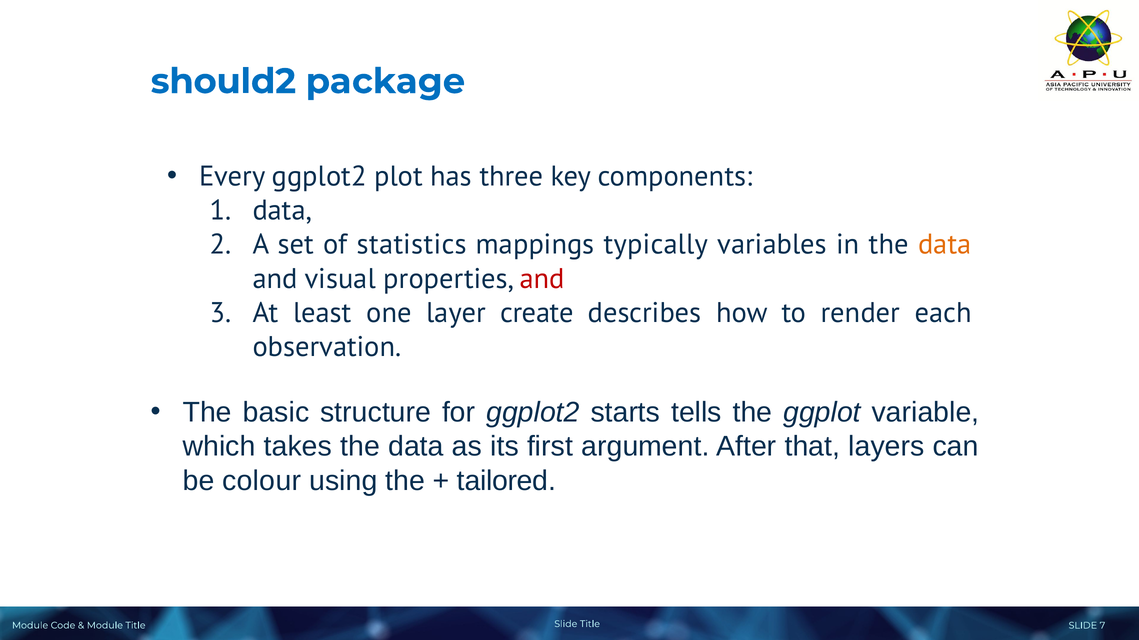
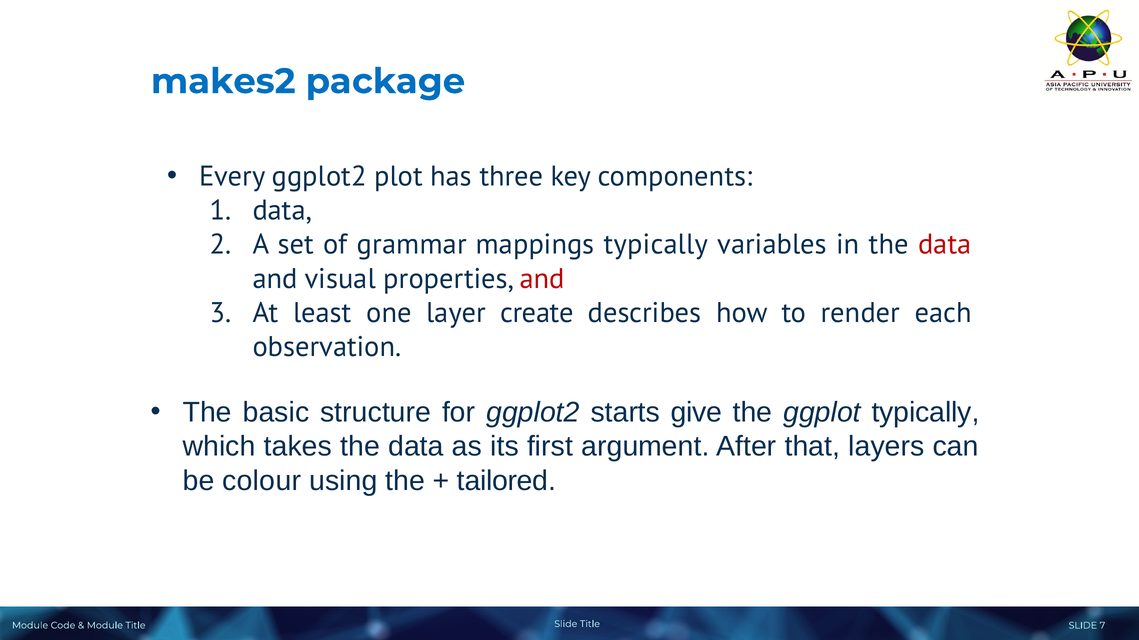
should2: should2 -> makes2 (223, 82)
statistics: statistics -> grammar (412, 245)
data colour: orange -> red (945, 245)
tells: tells -> give (697, 413)
ggplot variable: variable -> typically (926, 413)
